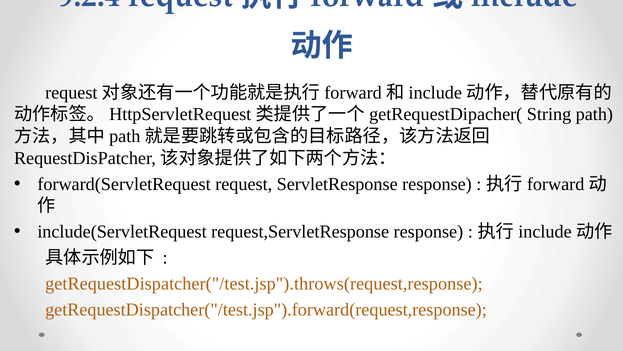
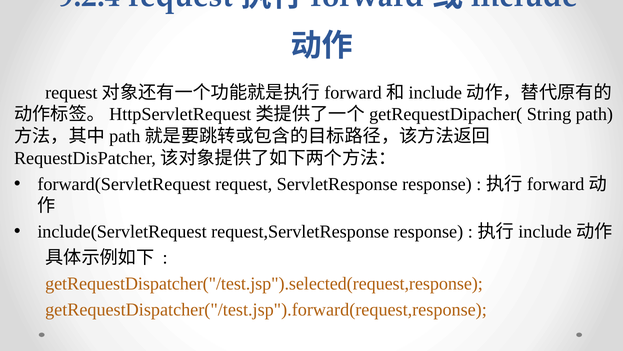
getRequestDispatcher("/test.jsp").throws(request,response: getRequestDispatcher("/test.jsp").throws(request,response -> getRequestDispatcher("/test.jsp").selected(request,response (264, 283)
